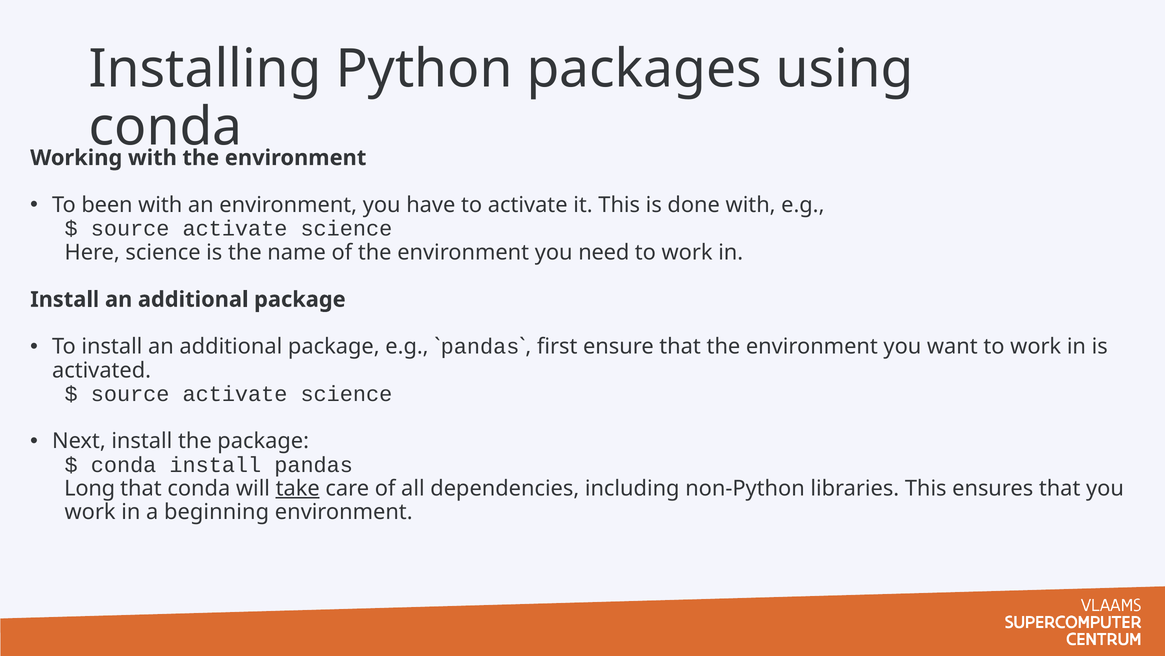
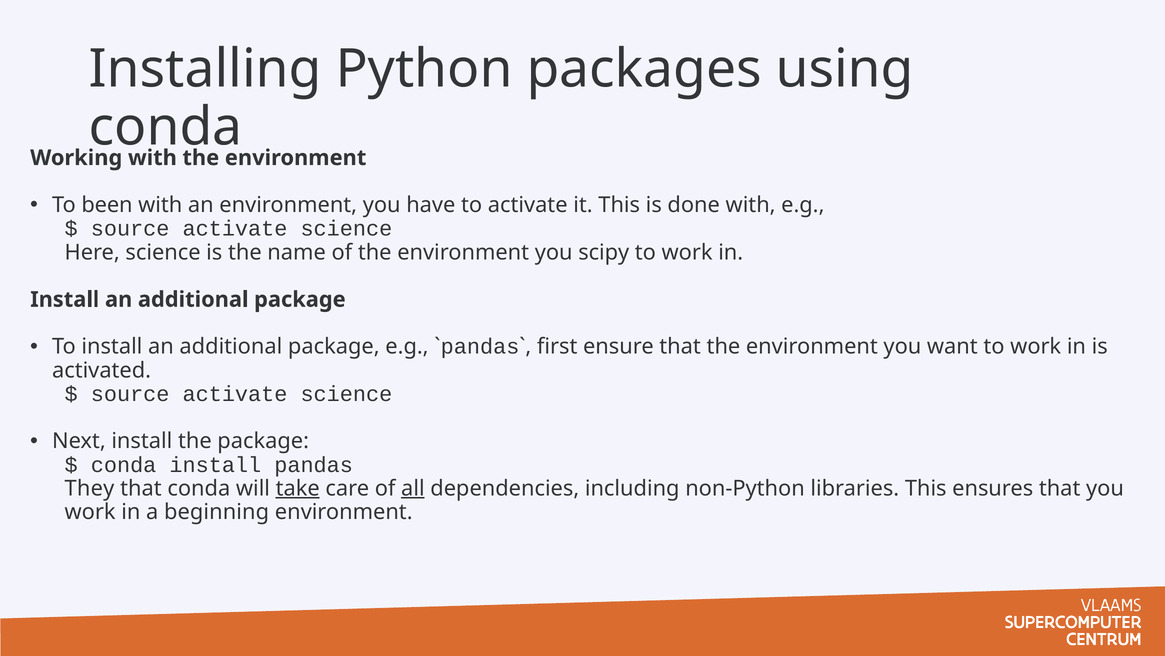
need: need -> scipy (604, 252)
Long: Long -> They (89, 488)
all underline: none -> present (413, 488)
